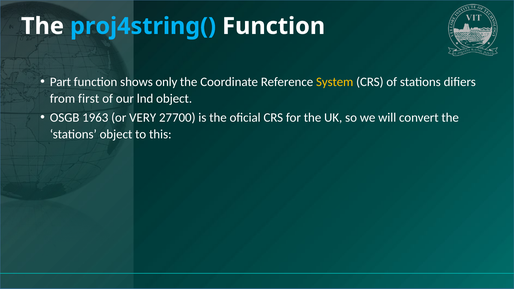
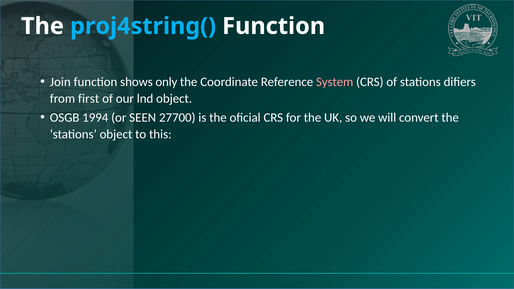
Part: Part -> Join (60, 82)
System colour: yellow -> pink (335, 82)
1963: 1963 -> 1994 (95, 118)
VERY: VERY -> SEEN (143, 118)
